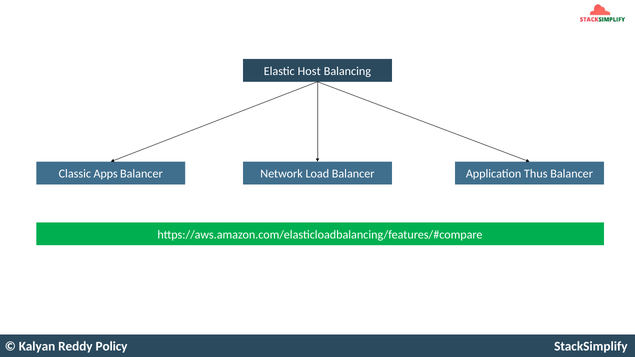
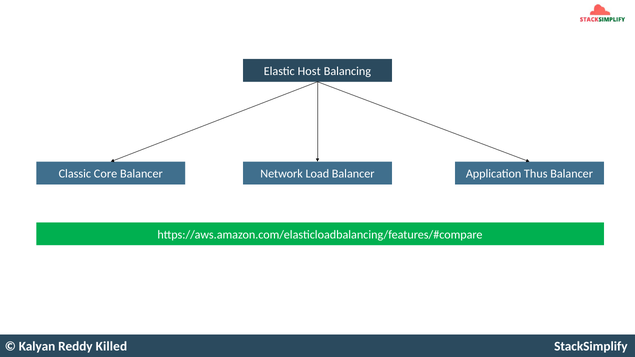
Apps: Apps -> Core (106, 174)
Policy: Policy -> Killed (111, 346)
